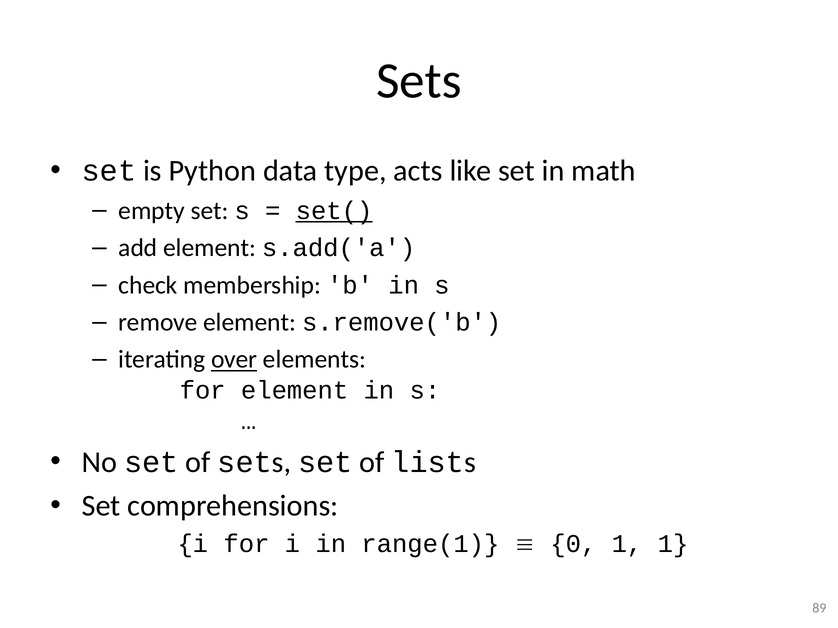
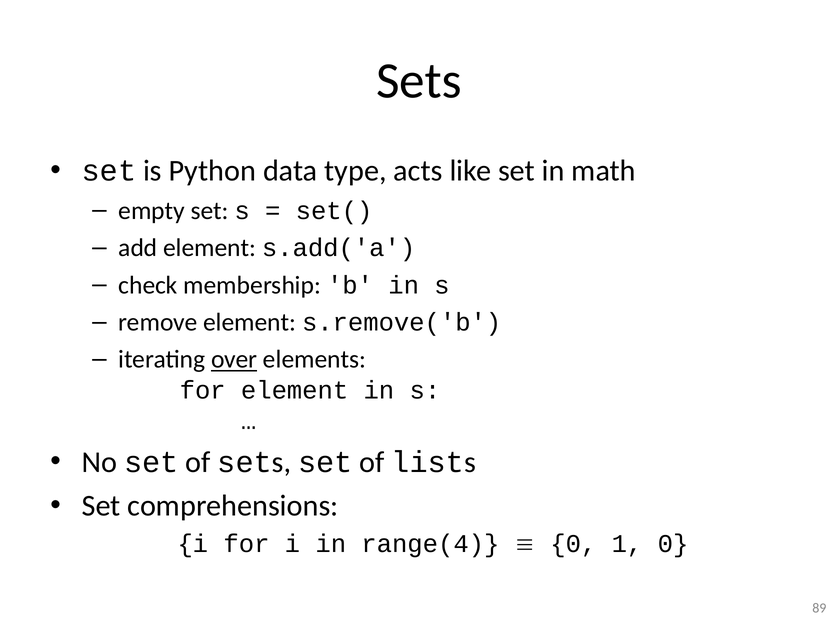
set( underline: present -> none (334, 211)
range(1: range(1 -> range(4 (430, 544)
1 1: 1 -> 0 (673, 544)
